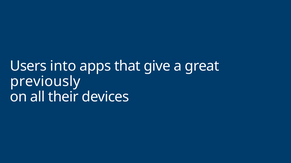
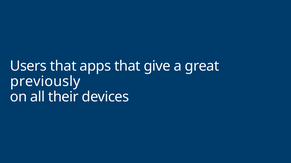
Users into: into -> that (63, 66)
